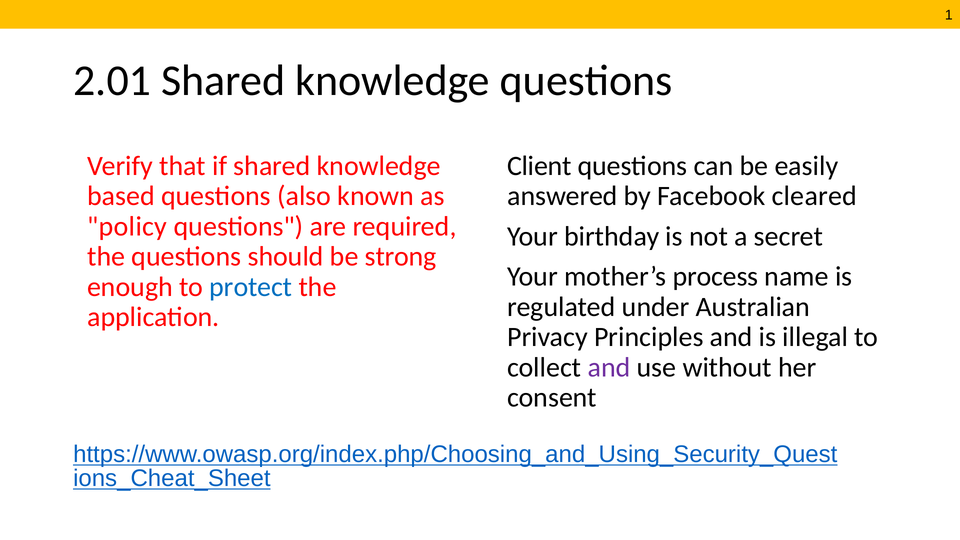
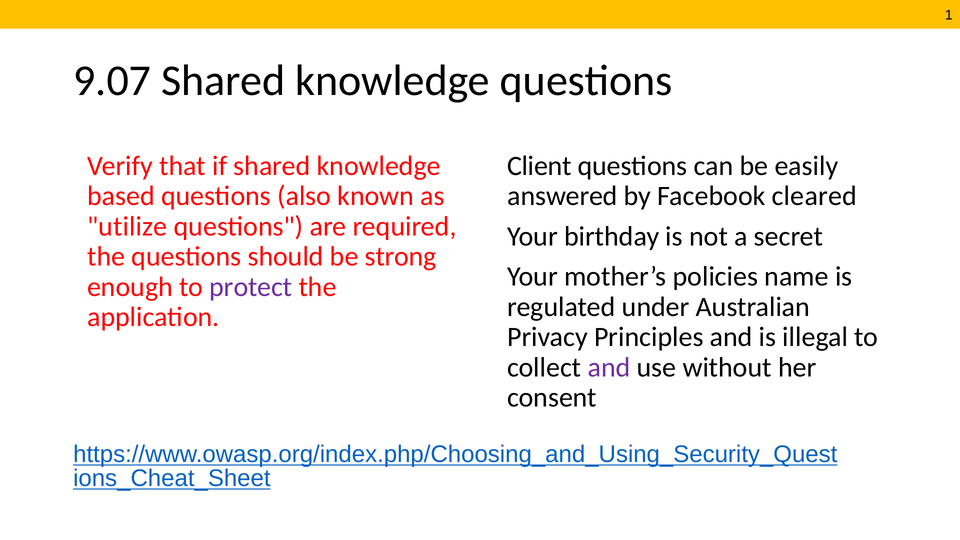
2.01: 2.01 -> 9.07 (112, 81)
policy: policy -> utilize (127, 226)
process: process -> policies (715, 277)
protect colour: blue -> purple (251, 287)
